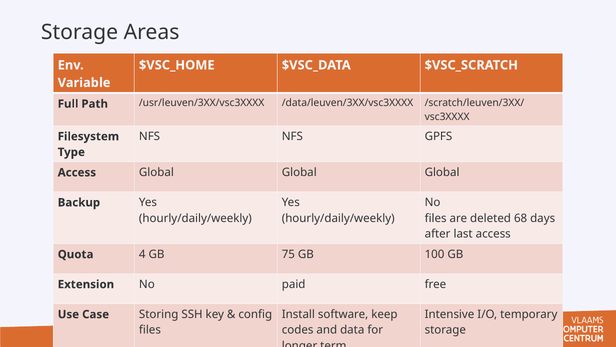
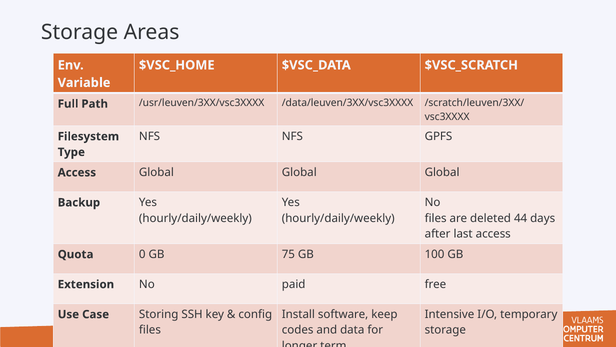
68: 68 -> 44 (521, 218)
4: 4 -> 0 (142, 254)
